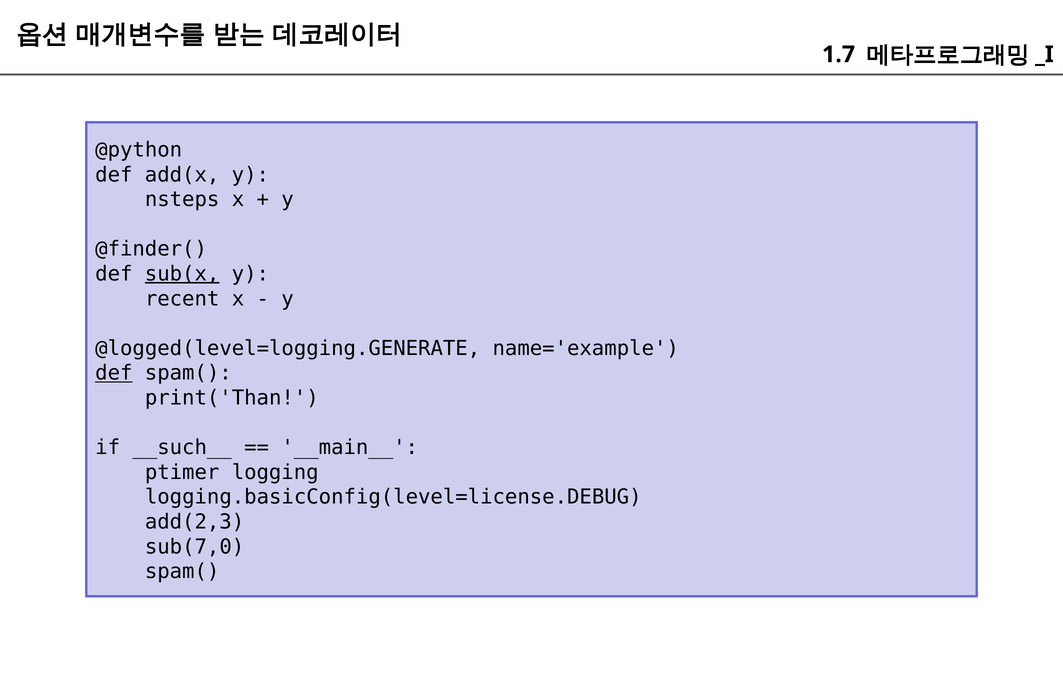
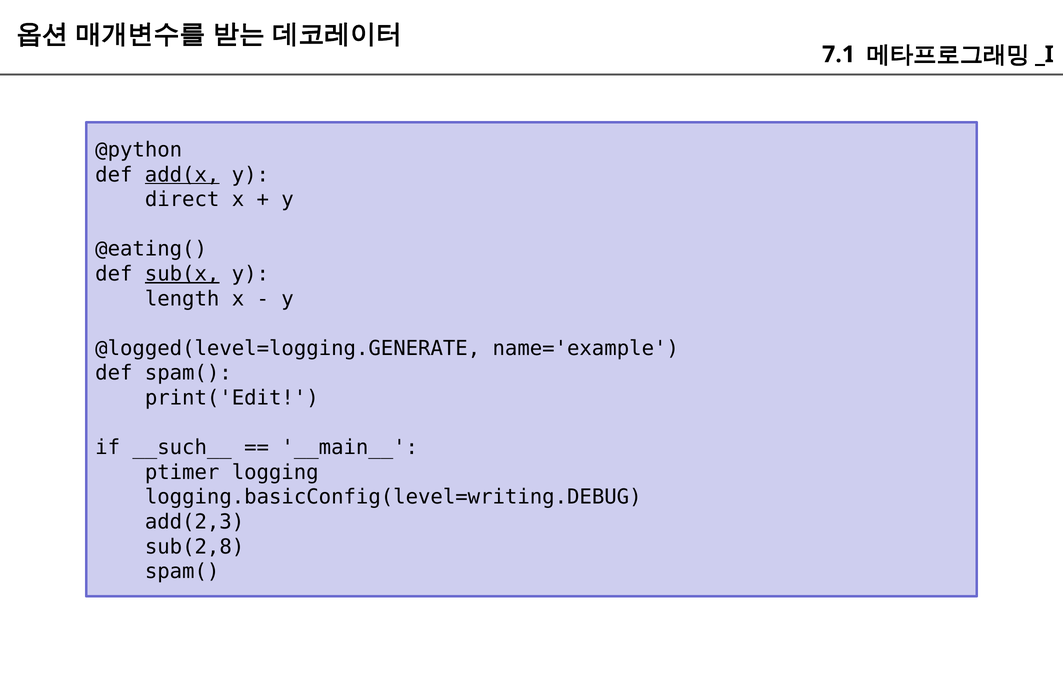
1.7: 1.7 -> 7.1 (839, 54)
add(x underline: none -> present (182, 175)
nsteps: nsteps -> direct (182, 200)
@finder(: @finder( -> @eating( (151, 249)
recent: recent -> length (182, 299)
def underline: present -> none (114, 373)
print('Than: print('Than -> print('Edit (232, 398)
logging.basicConfig(level=license.DEBUG: logging.basicConfig(level=license.DEBUG -> logging.basicConfig(level=writing.DEBUG (393, 497)
sub(7,0: sub(7,0 -> sub(2,8 (195, 547)
